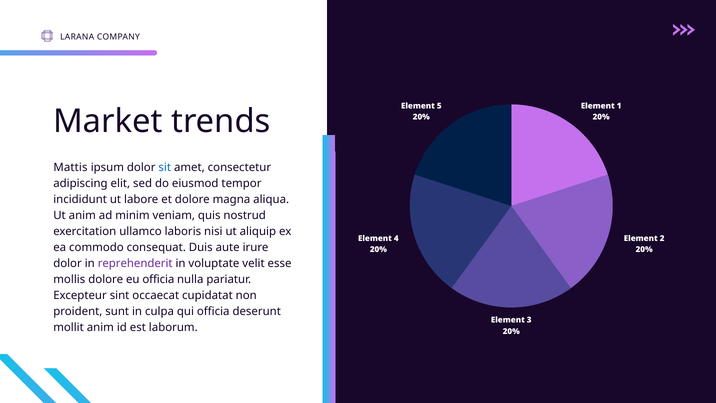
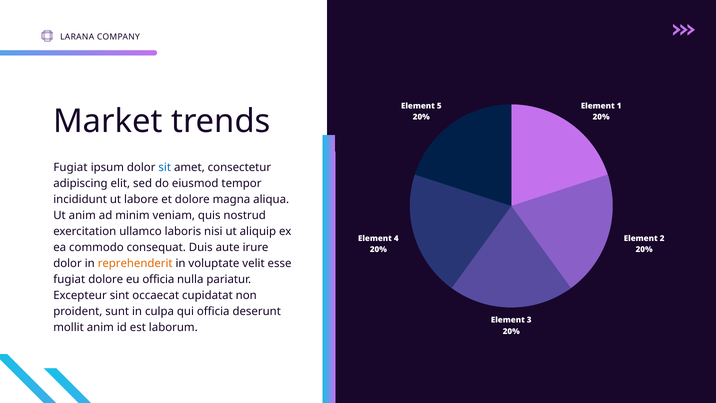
Mattis: Mattis -> Fugiat (70, 167)
reprehenderit colour: purple -> orange (135, 263)
mollis: mollis -> fugiat (69, 279)
